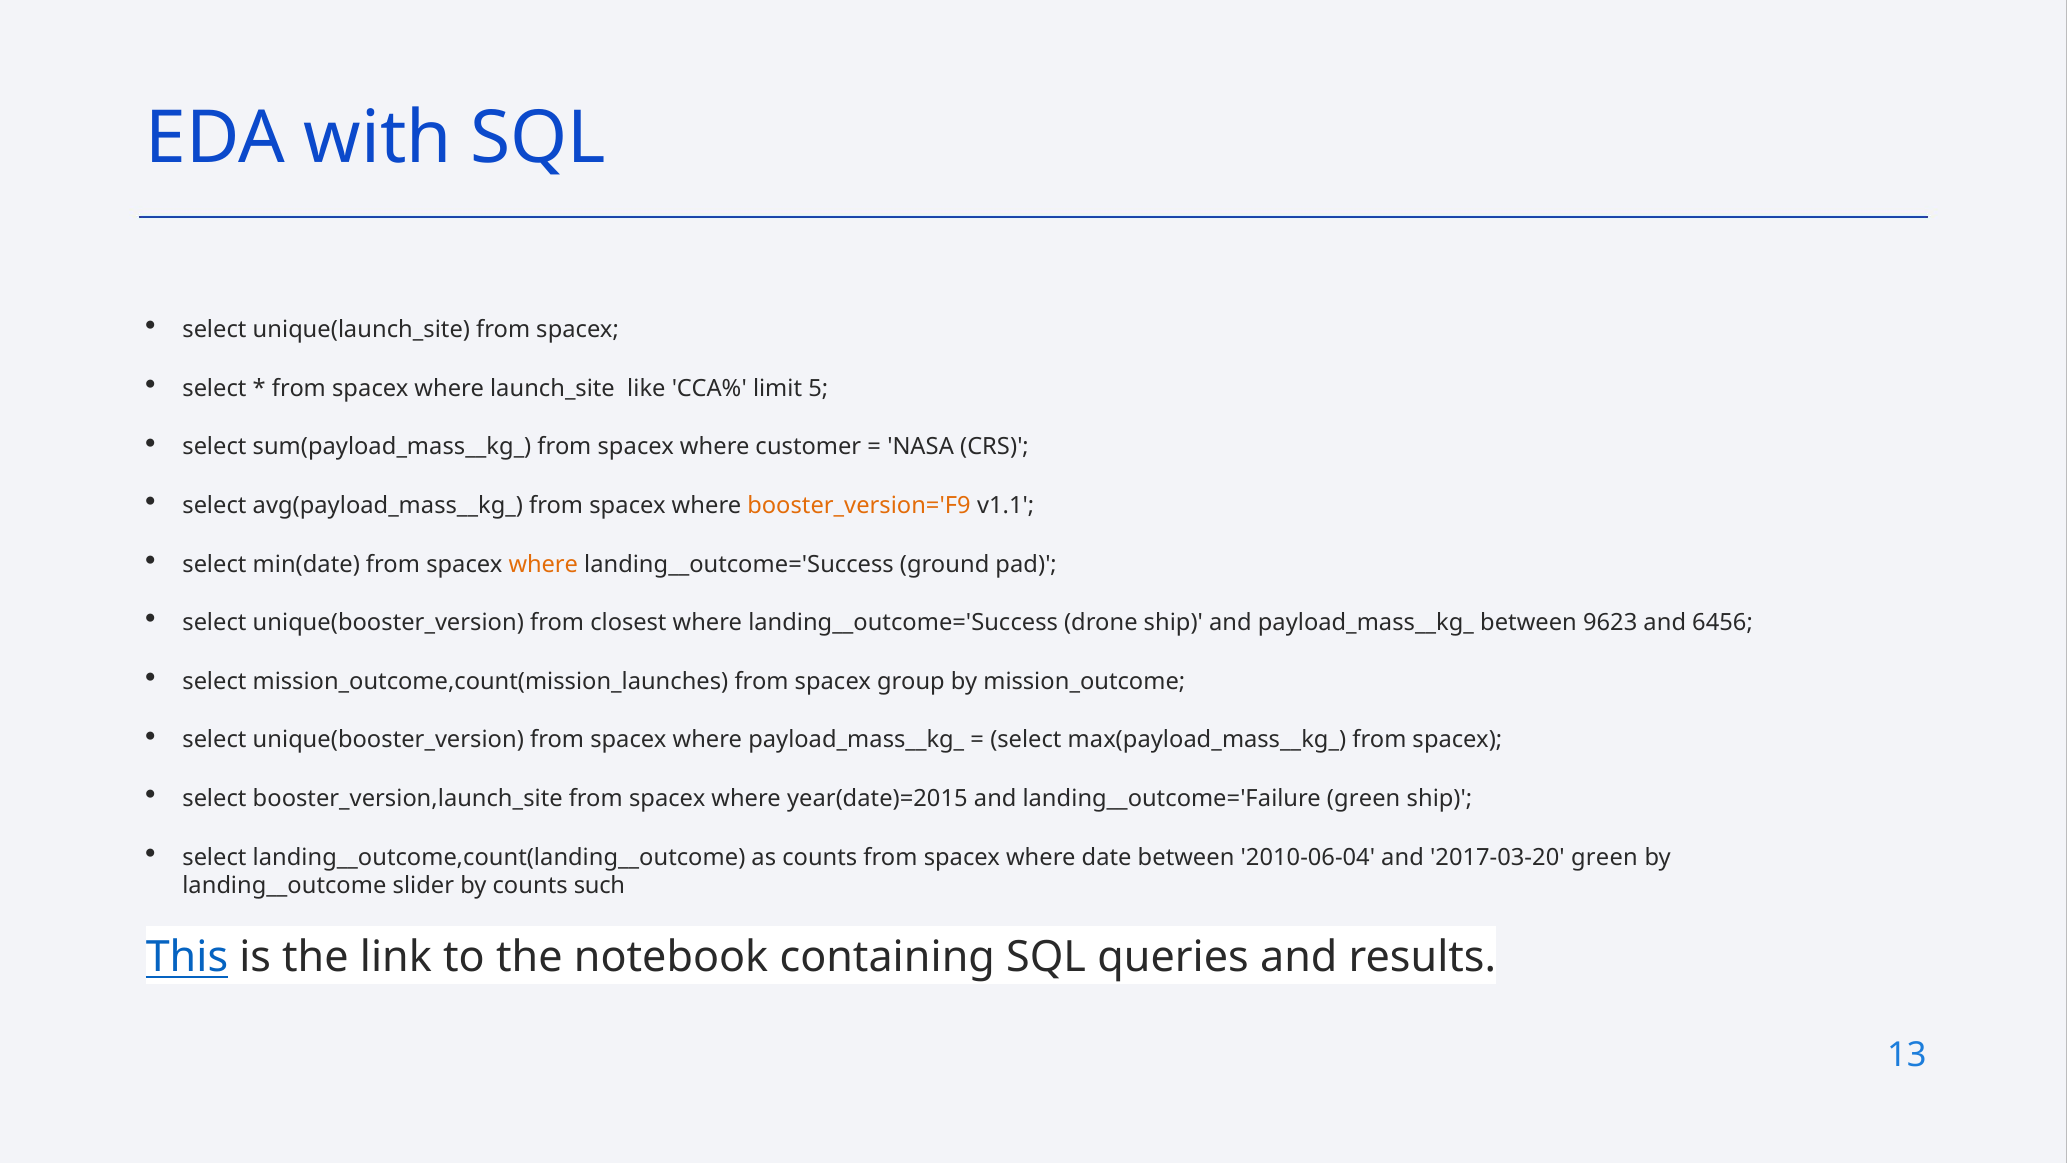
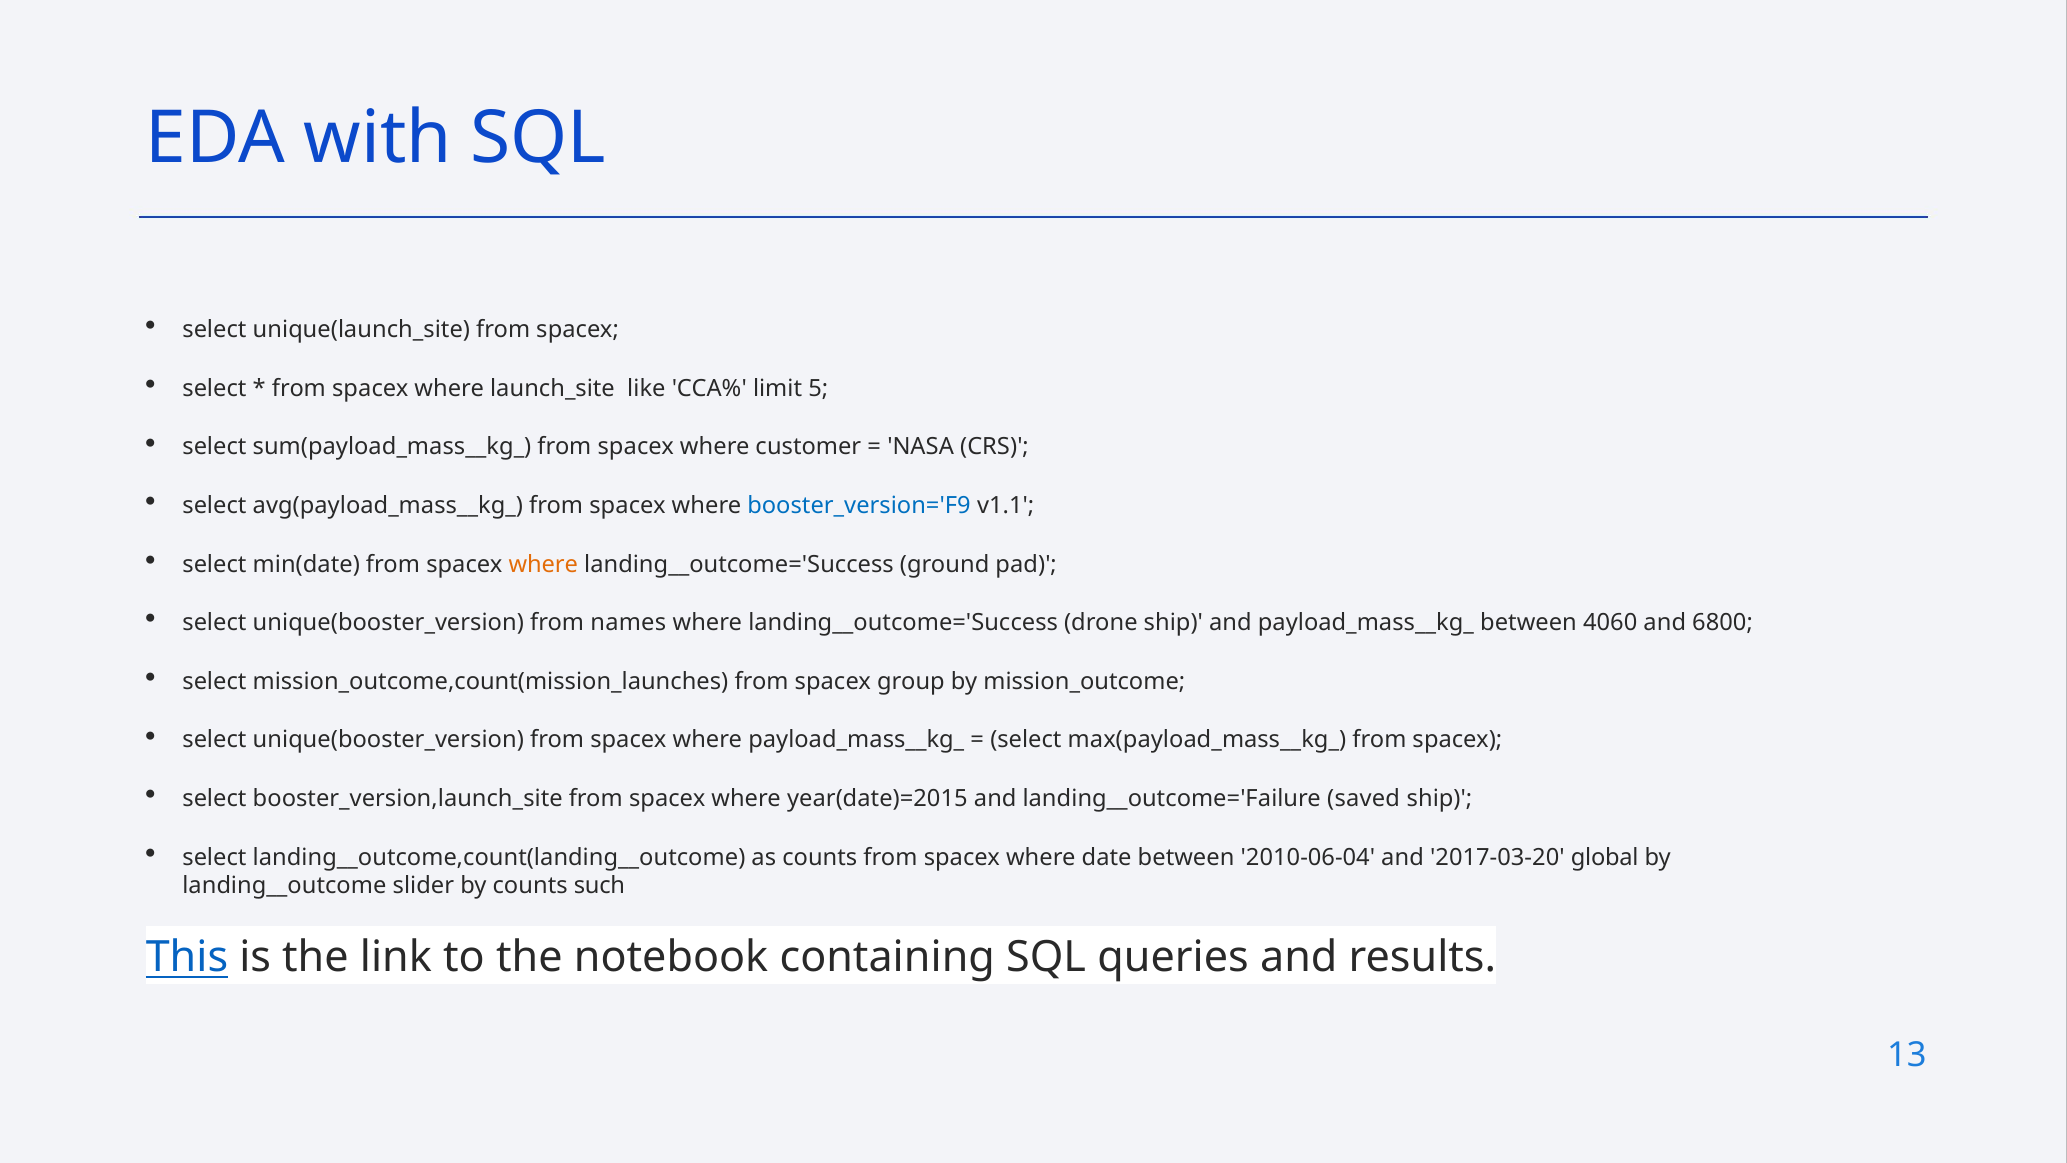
booster_version='F9 colour: orange -> blue (859, 506)
closest: closest -> names (628, 623)
9623: 9623 -> 4060 (1610, 623)
6456: 6456 -> 6800 (1723, 623)
landing__outcome='Failure green: green -> saved (1364, 798)
2017-03-20 green: green -> global (1605, 857)
